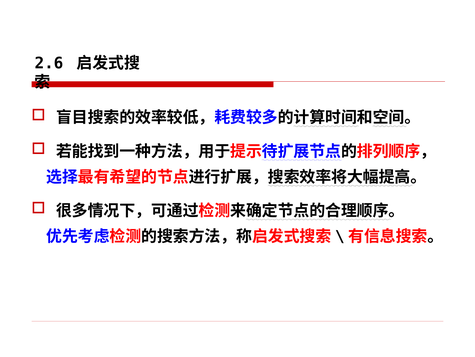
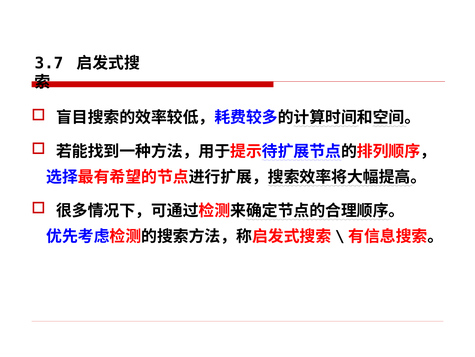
2.6: 2.6 -> 3.7 (49, 63)
